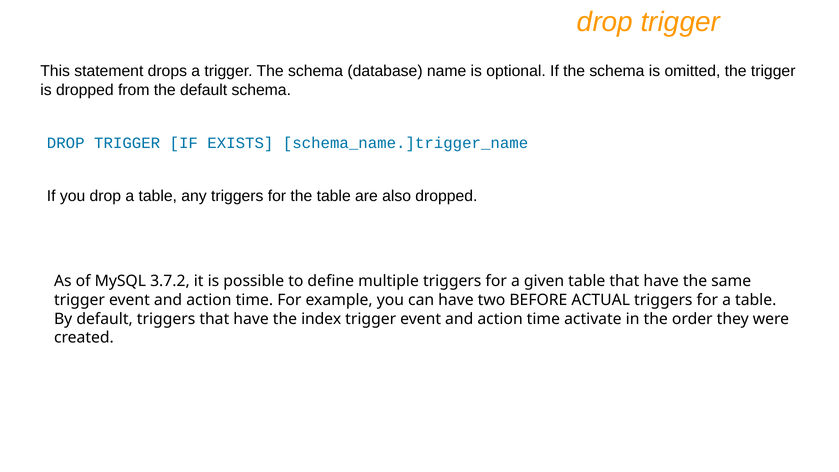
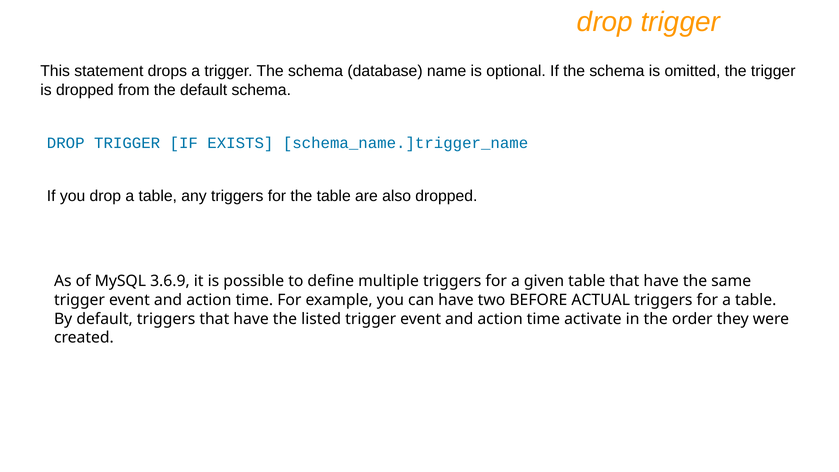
3.7.2: 3.7.2 -> 3.6.9 (170, 281)
index: index -> listed (321, 319)
